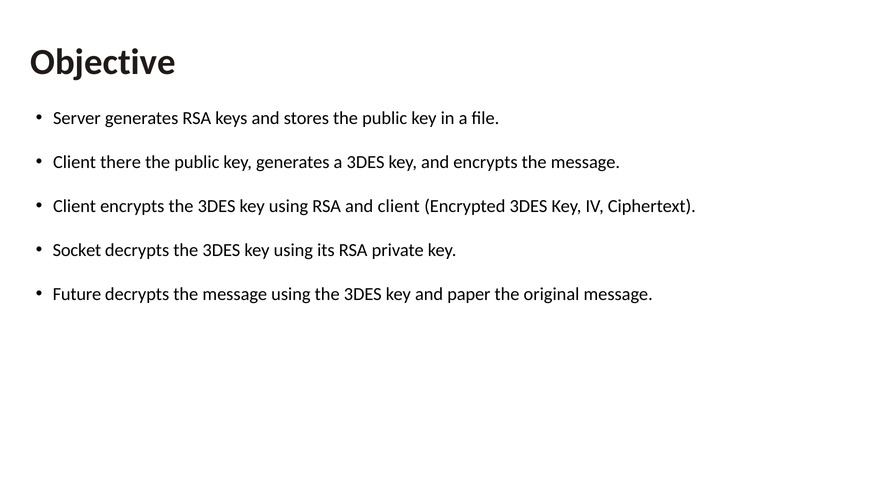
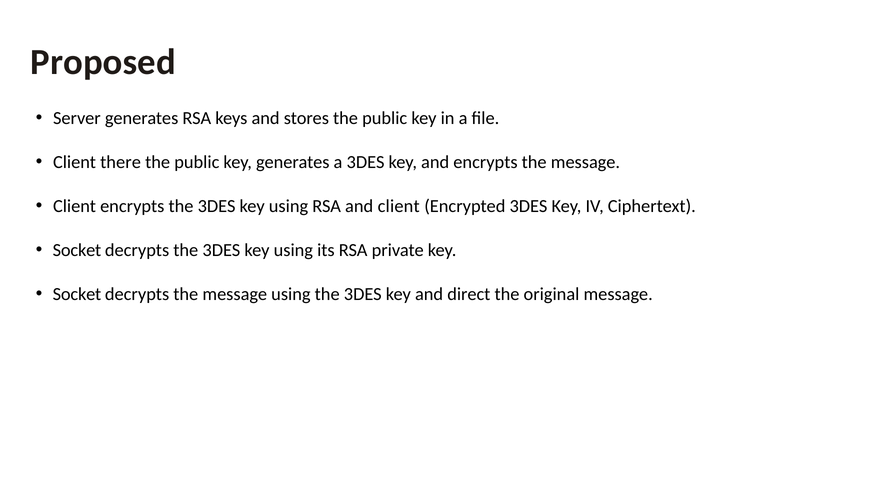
Objective: Objective -> Proposed (103, 62)
Future: Future -> Socket (77, 294)
paper: paper -> direct (469, 294)
